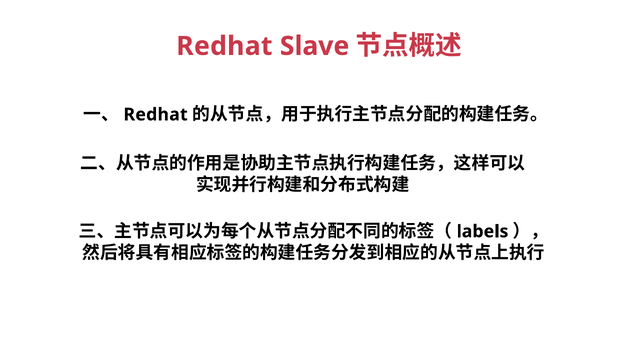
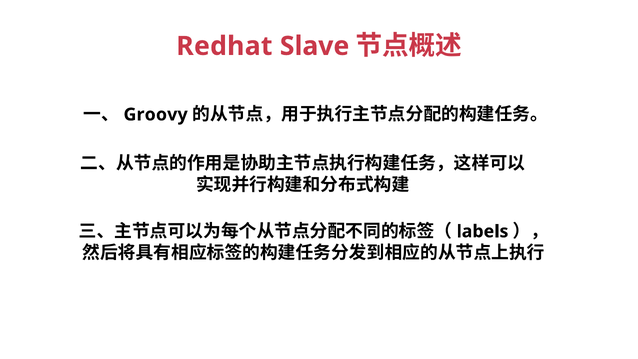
Redhat: Redhat -> Groovy (156, 115)
